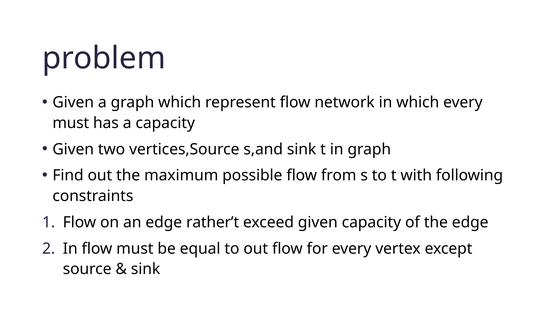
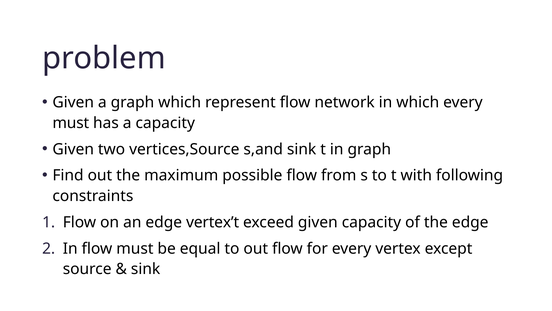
rather’t: rather’t -> vertex’t (213, 222)
